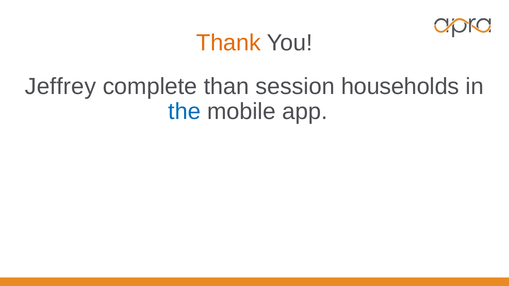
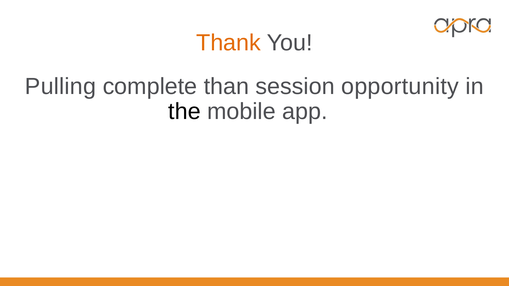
Jeffrey: Jeffrey -> Pulling (60, 86)
households: households -> opportunity (400, 86)
the colour: blue -> black (184, 112)
